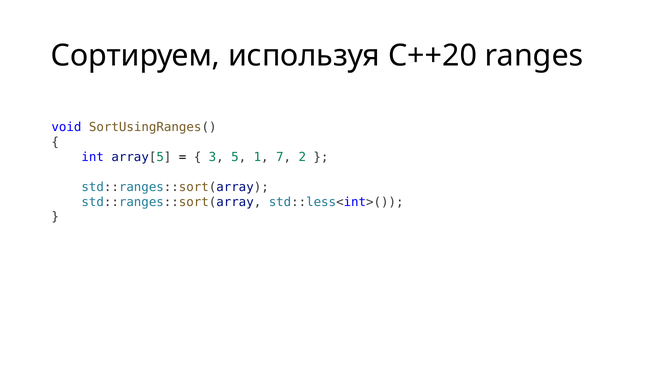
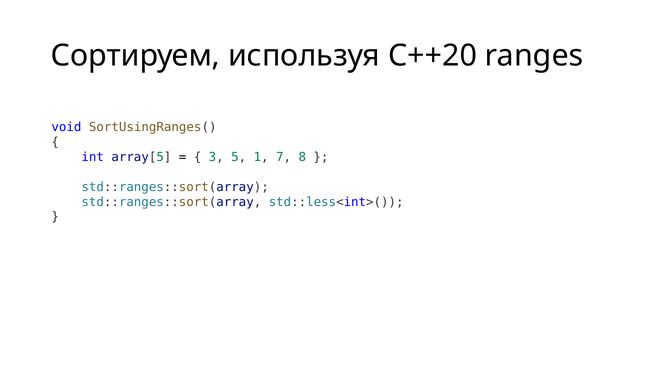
2: 2 -> 8 (302, 157)
